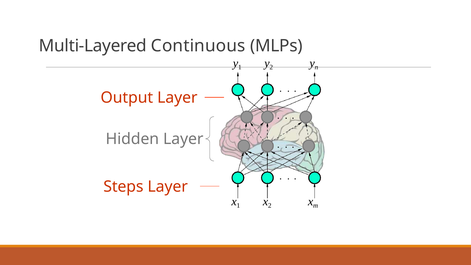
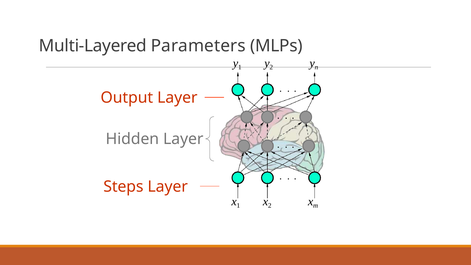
Continuous: Continuous -> Parameters (198, 46)
